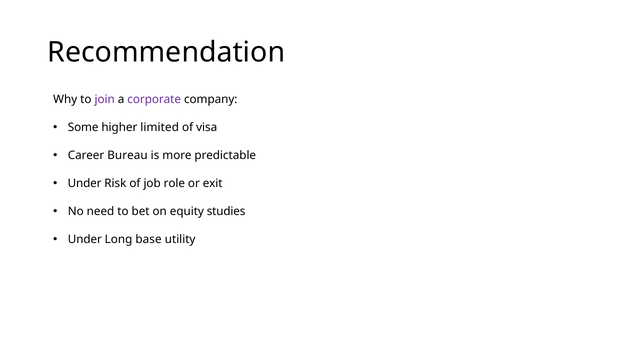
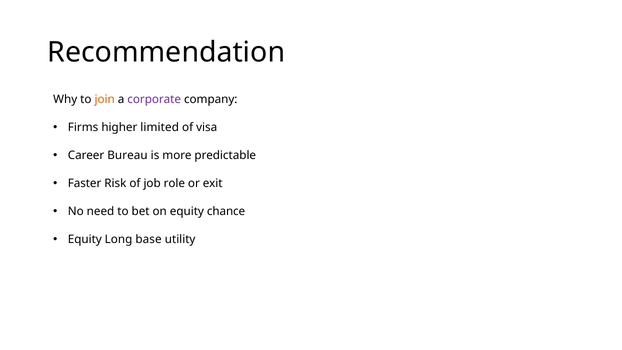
join colour: purple -> orange (105, 99)
Some: Some -> Firms (83, 127)
Under: Under -> Faster (85, 183)
studies: studies -> chance (226, 211)
Under: Under -> Equity (85, 239)
